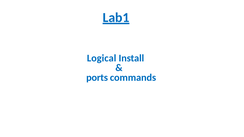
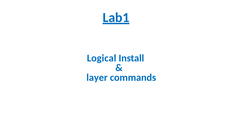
ports: ports -> layer (97, 78)
